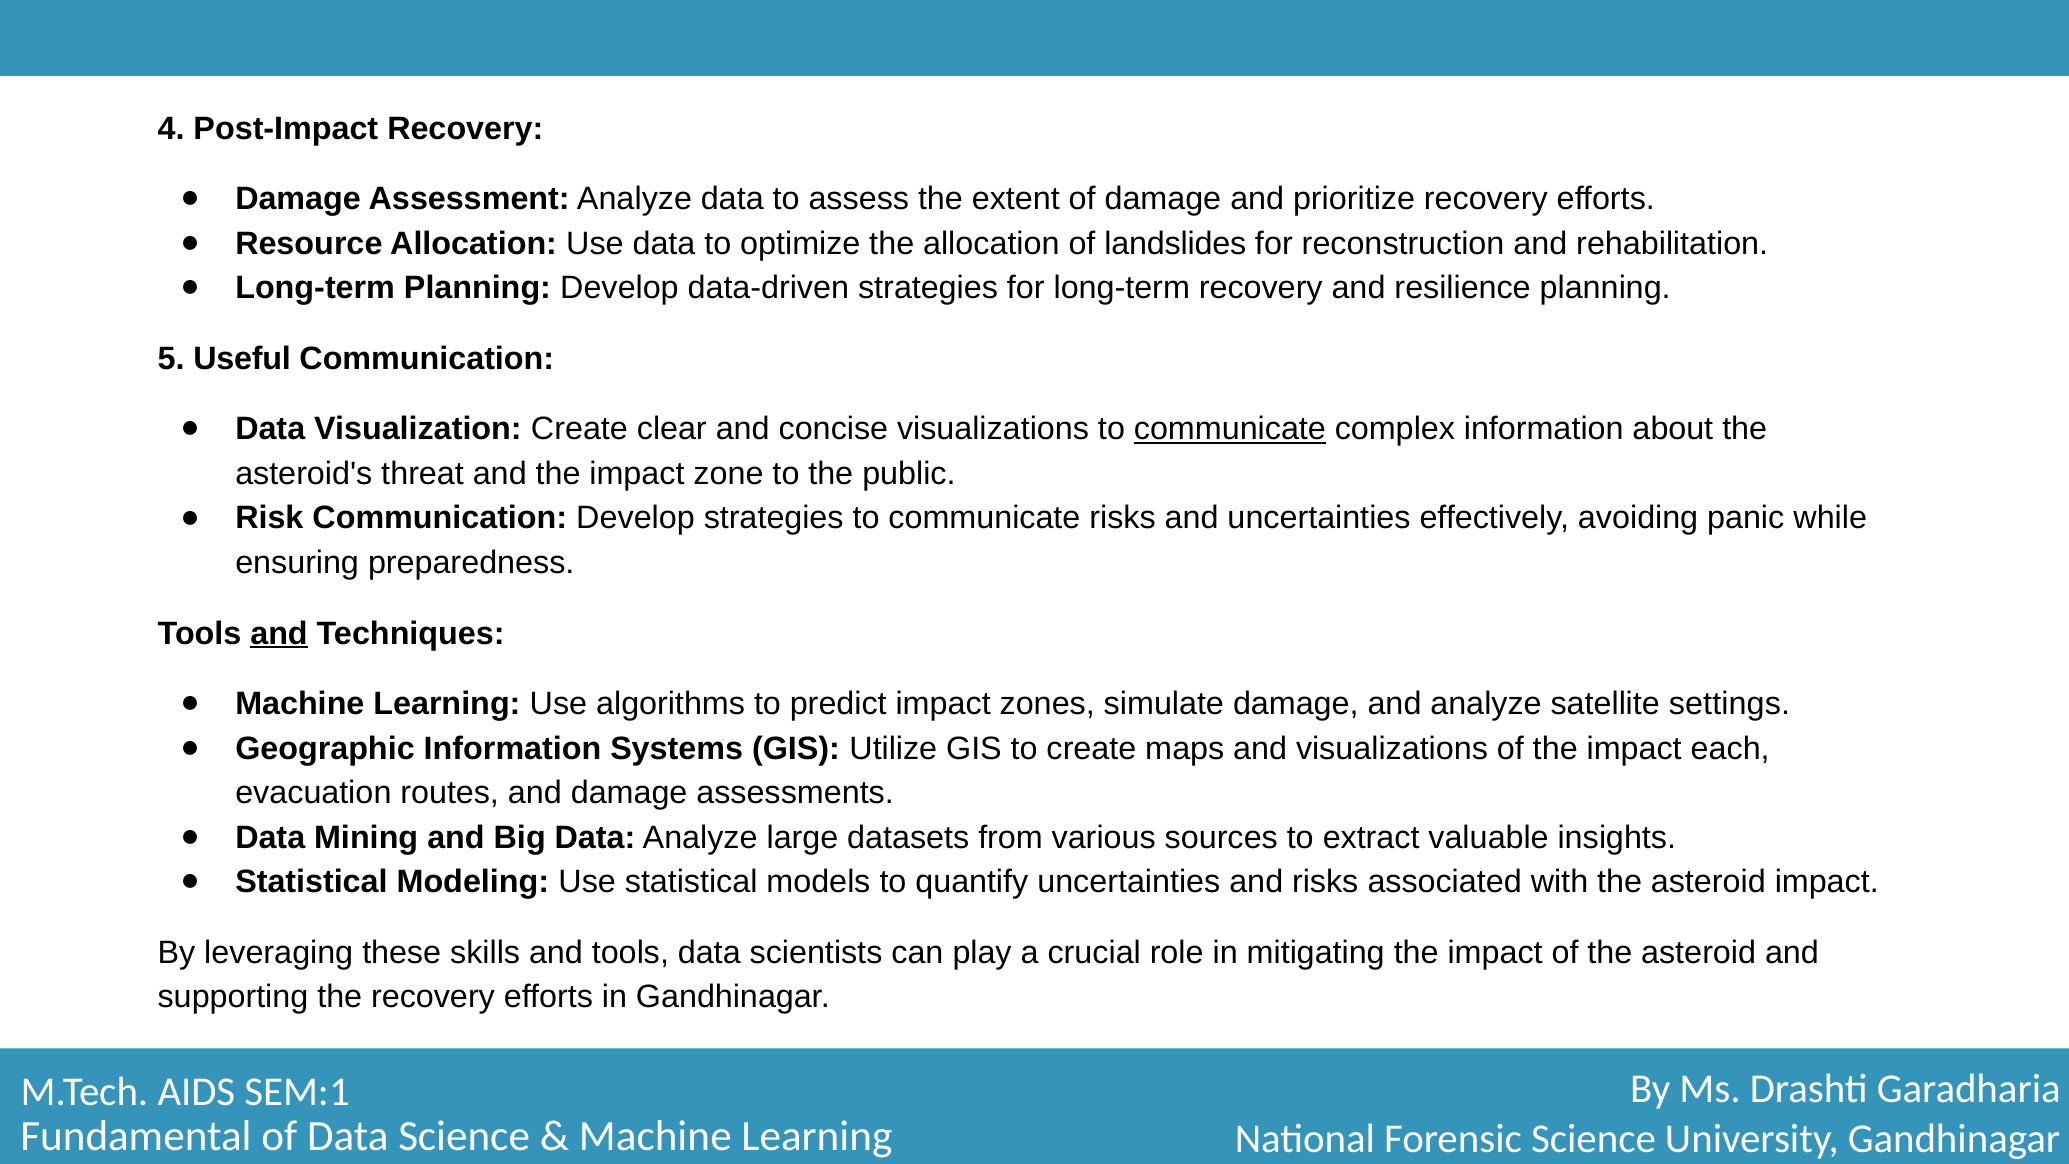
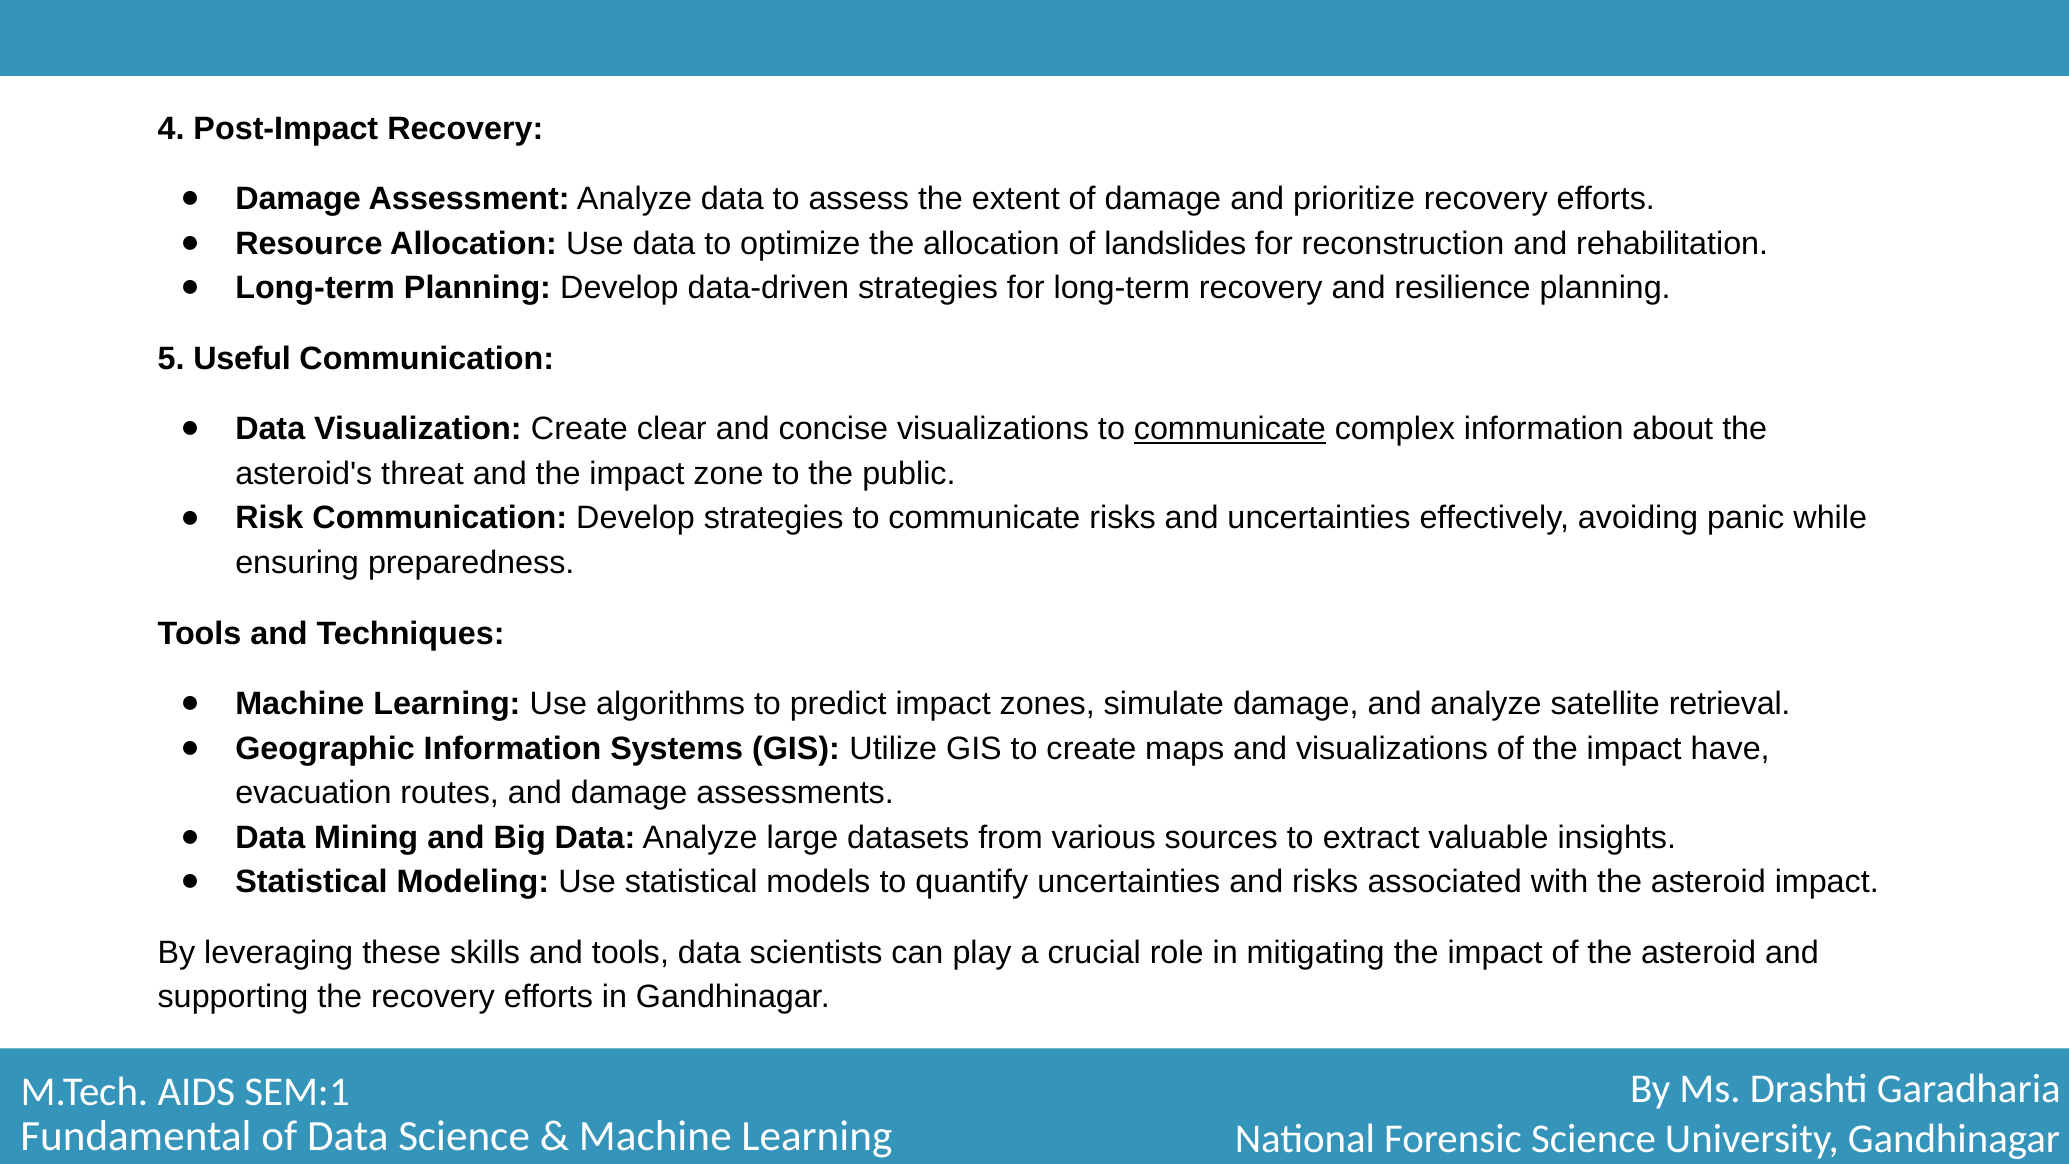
and underline: present -> none (279, 633)
settings: settings -> retrieval (1730, 704)
each: each -> have (1730, 748)
